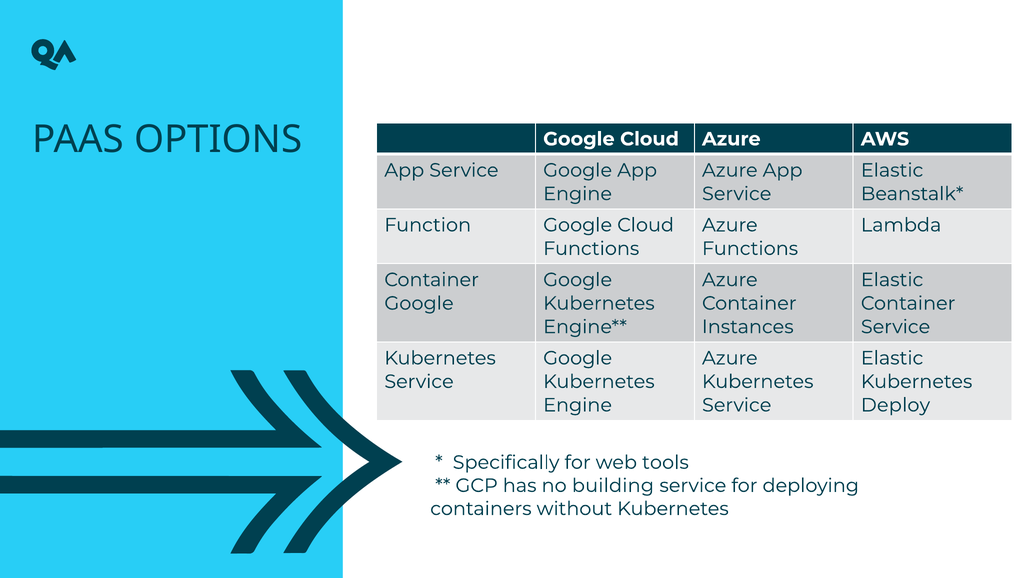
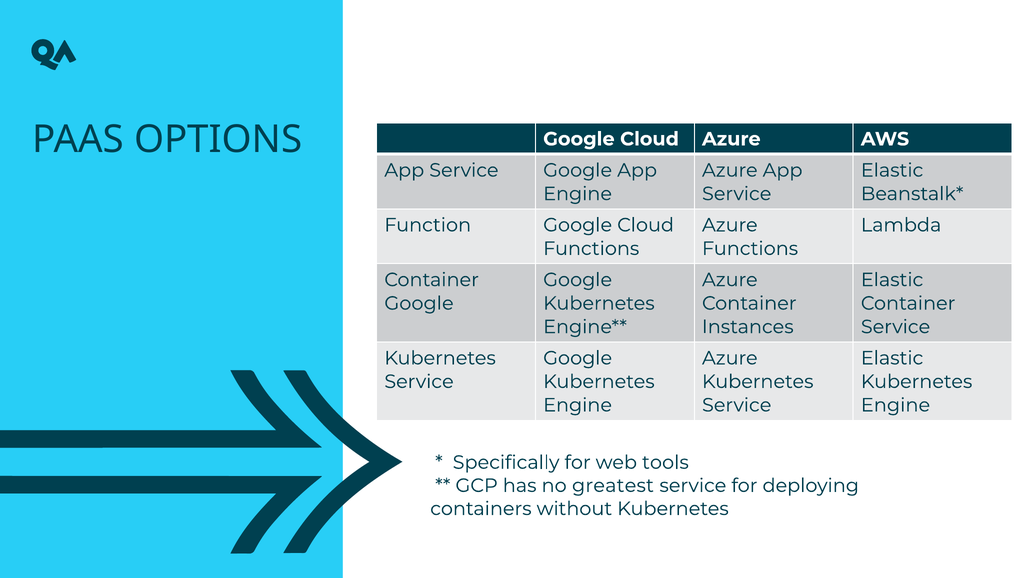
Deploy: Deploy -> Engine (896, 405)
building: building -> greatest (613, 485)
